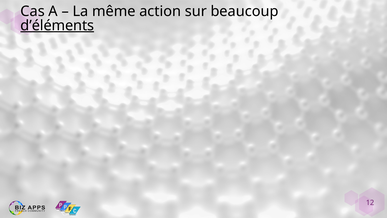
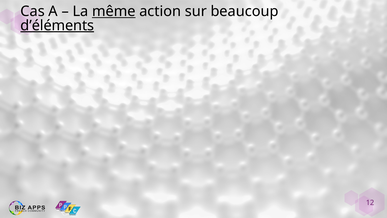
même underline: none -> present (114, 11)
